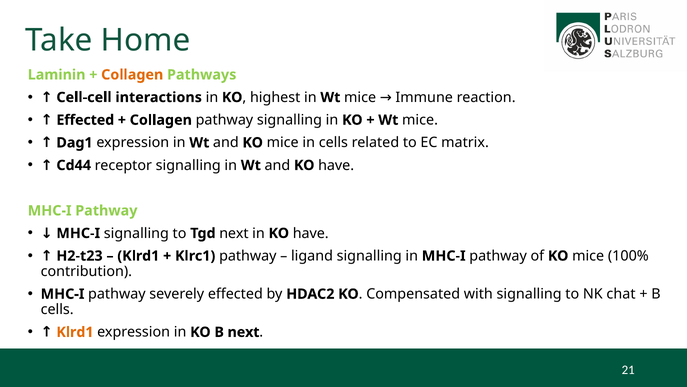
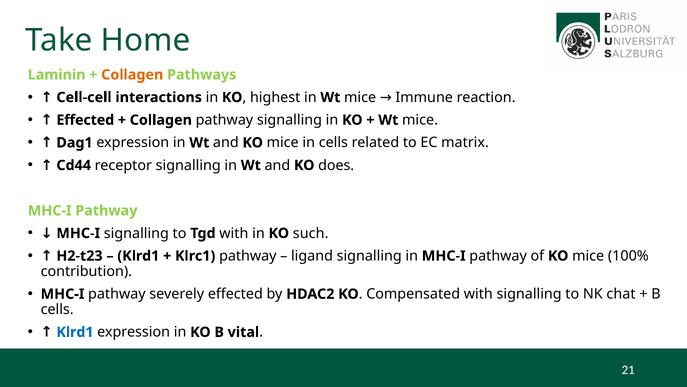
and KO have: have -> does (336, 165)
Tgd next: next -> with (234, 233)
in KO have: have -> such (311, 233)
Klrd1 colour: orange -> blue (75, 332)
B next: next -> vital (243, 332)
